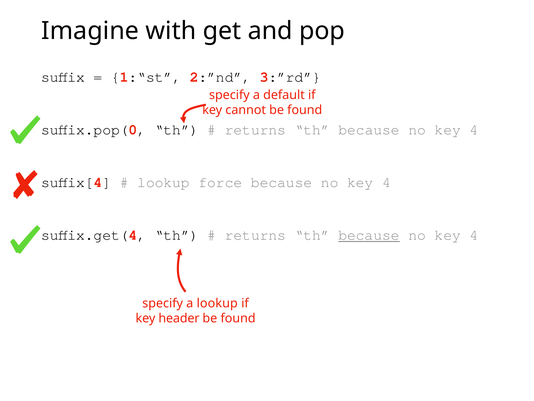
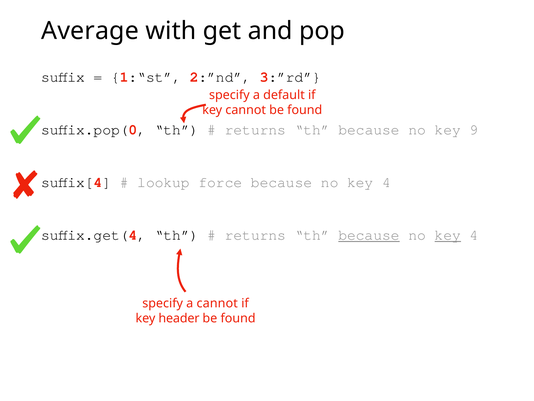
Imagine: Imagine -> Average (90, 31)
4: 4 -> 9 (474, 130)
key underline: none -> present (448, 235)
a lookup: lookup -> cannot (217, 303)
